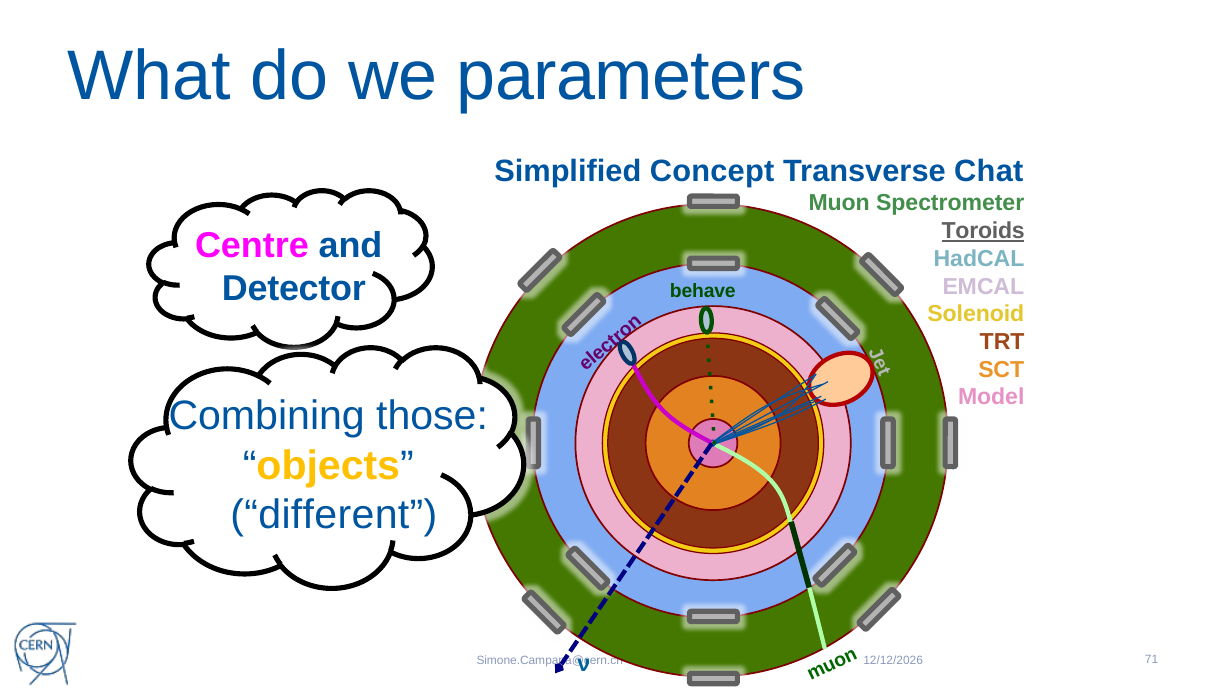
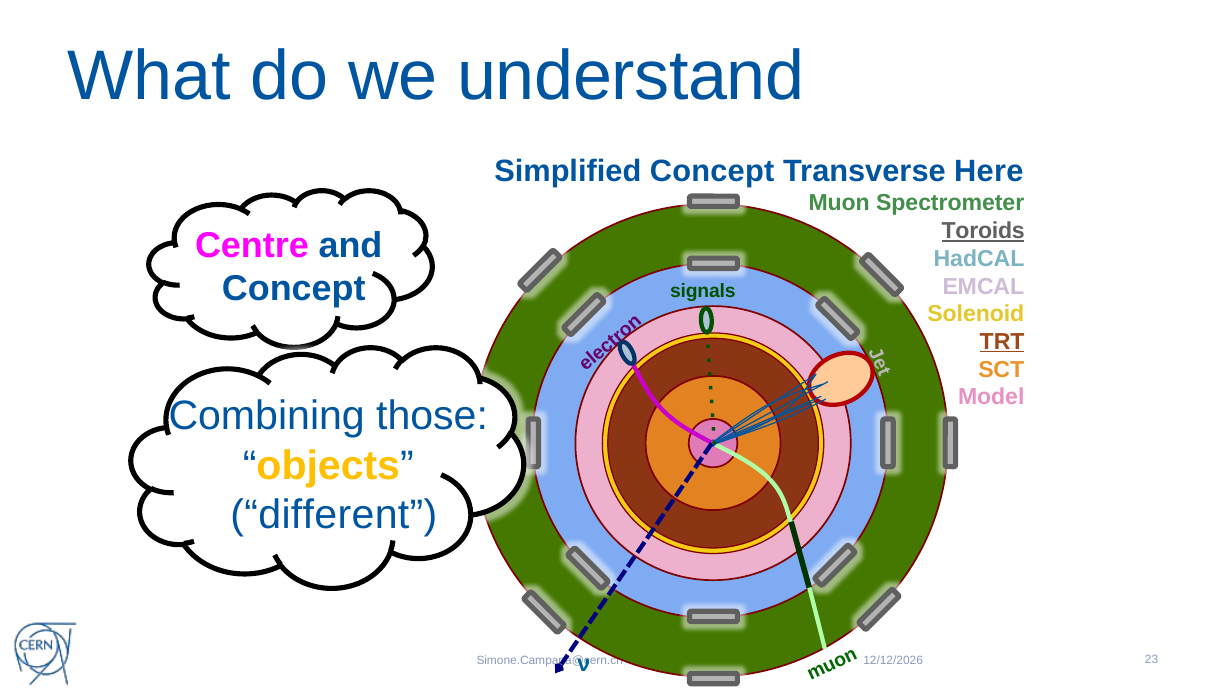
parameters: parameters -> understand (631, 77)
Chat: Chat -> Here (989, 172)
Detector: Detector -> Concept (294, 288)
behave: behave -> signals (703, 291)
TRT underline: none -> present (1002, 342)
71: 71 -> 23 (1152, 660)
